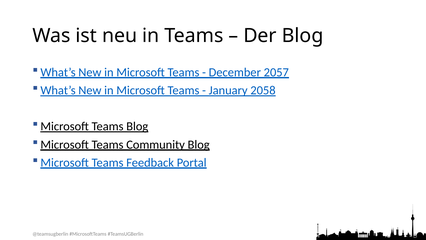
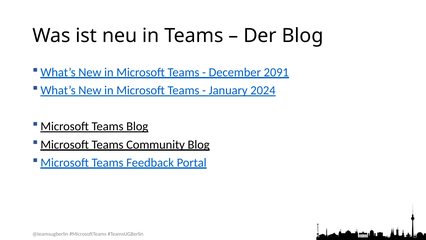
2057: 2057 -> 2091 (276, 72)
2058: 2058 -> 2024 (263, 90)
